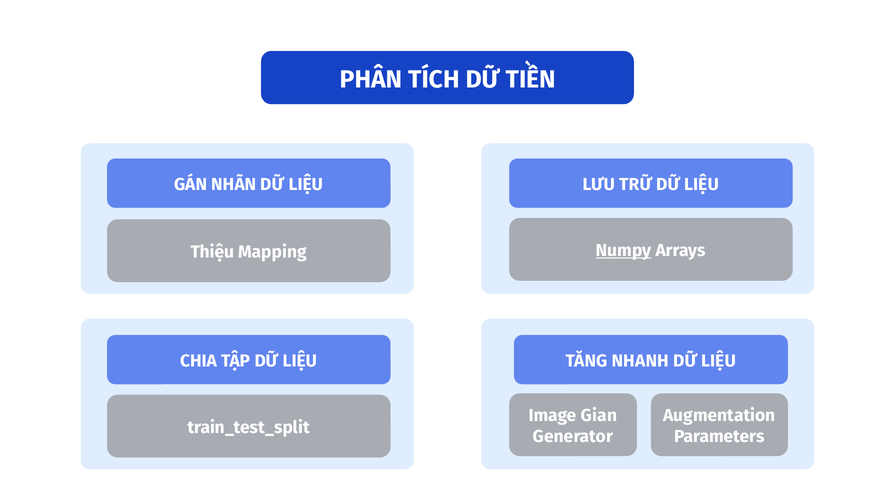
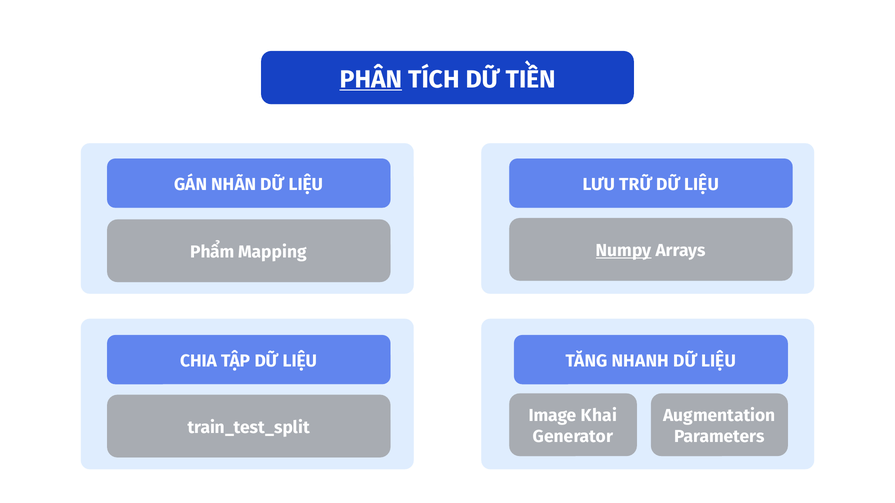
PHÂN underline: none -> present (371, 79)
Thiệu: Thiệu -> Phẩm (212, 252)
Gian: Gian -> Khai (599, 416)
